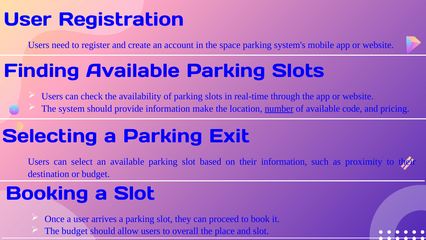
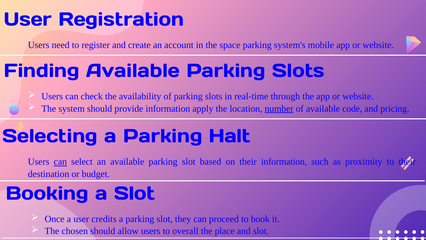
make: make -> apply (203, 109)
Exit: Exit -> Halt (230, 136)
can underline: none -> present (60, 162)
arrives: arrives -> credits (104, 219)
The budget: budget -> chosen (75, 231)
